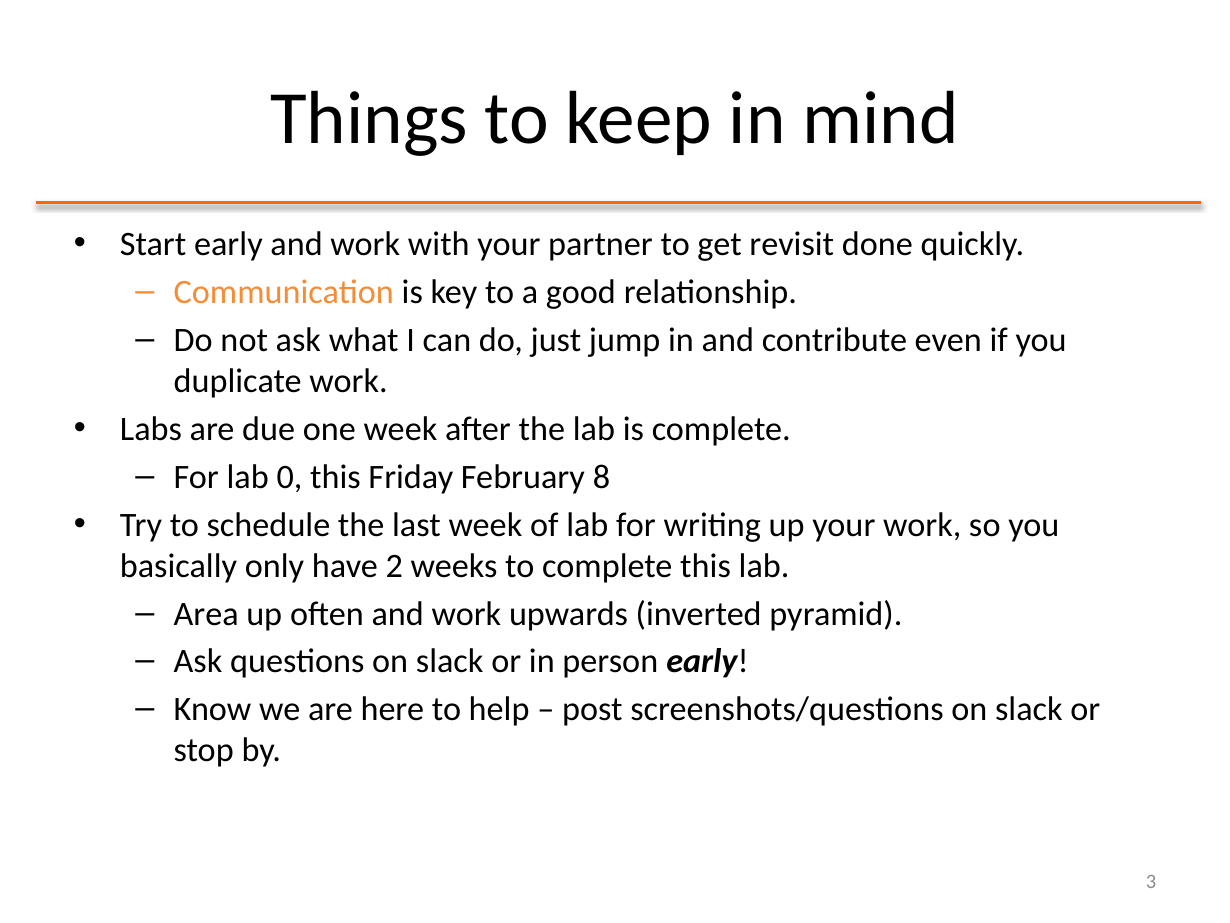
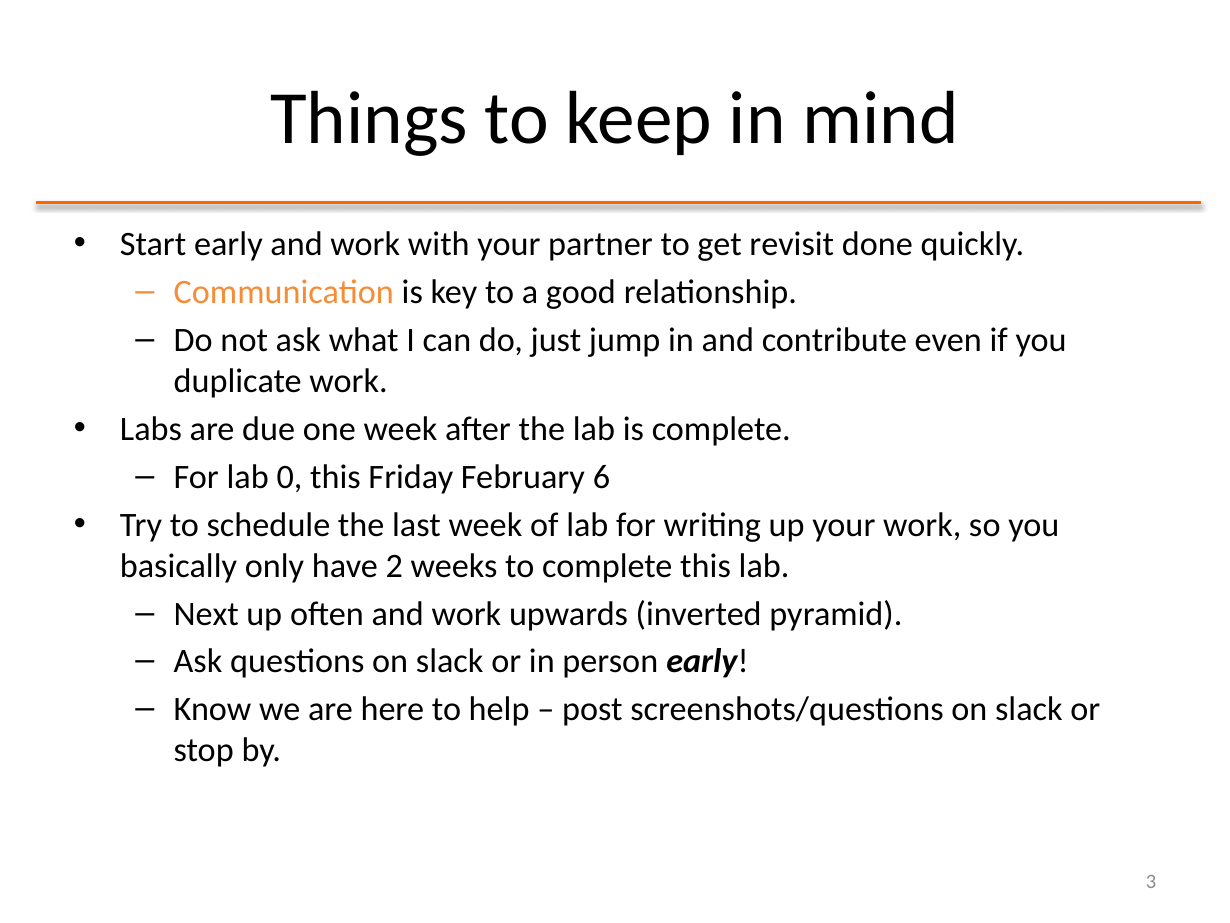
8: 8 -> 6 (601, 477)
Area: Area -> Next (206, 613)
